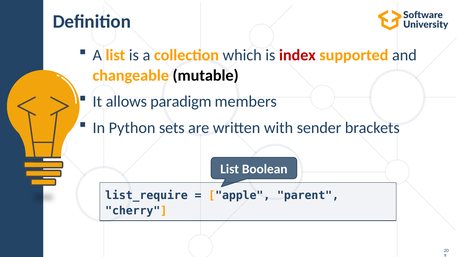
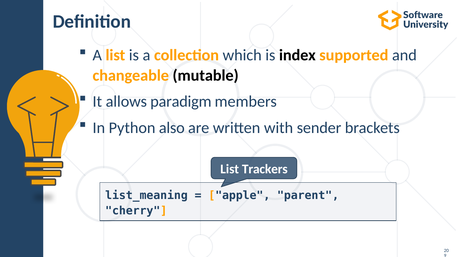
index colour: red -> black (297, 55)
sets: sets -> also (172, 128)
Boolean: Boolean -> Trackers (265, 169)
list_require: list_require -> list_meaning (146, 196)
